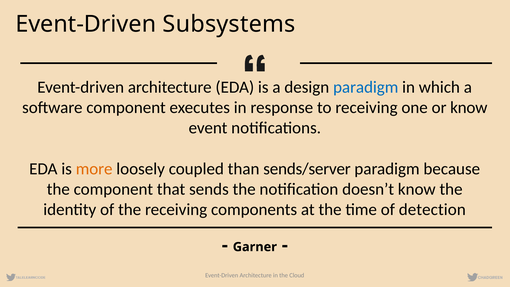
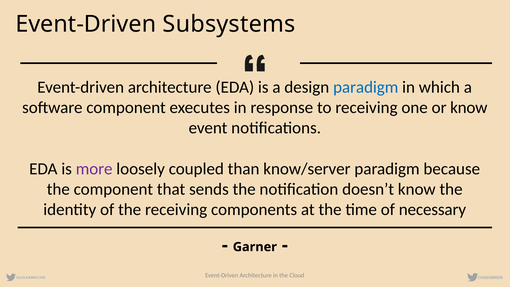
more colour: orange -> purple (94, 169)
sends/server: sends/server -> know/server (307, 169)
detection: detection -> necessary (432, 209)
